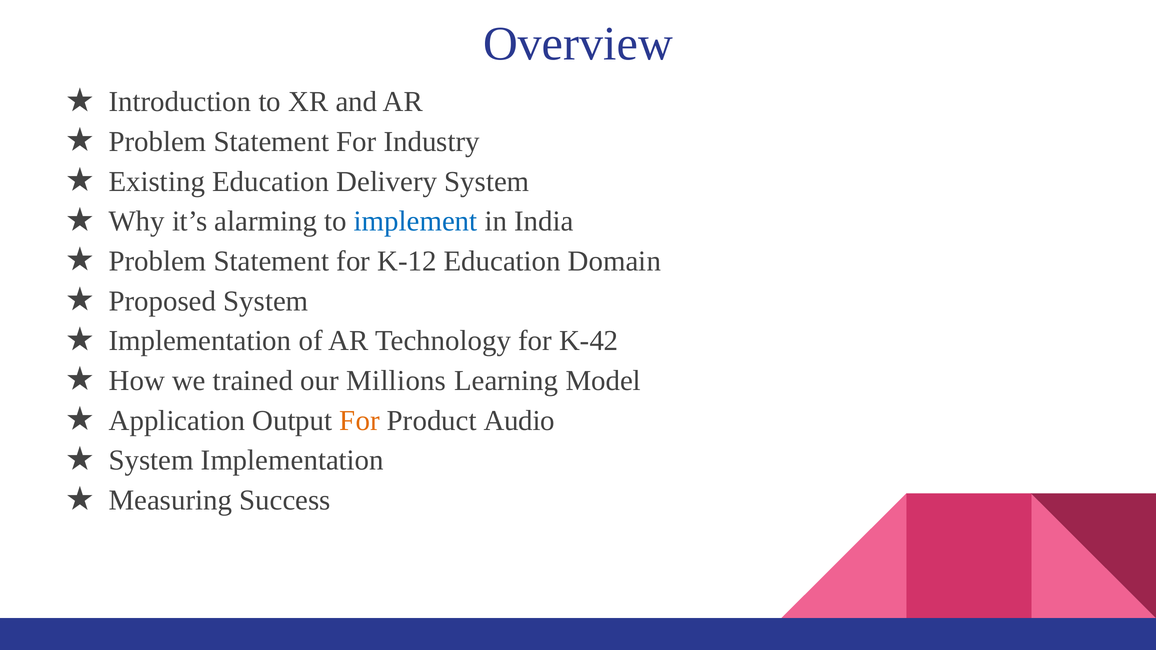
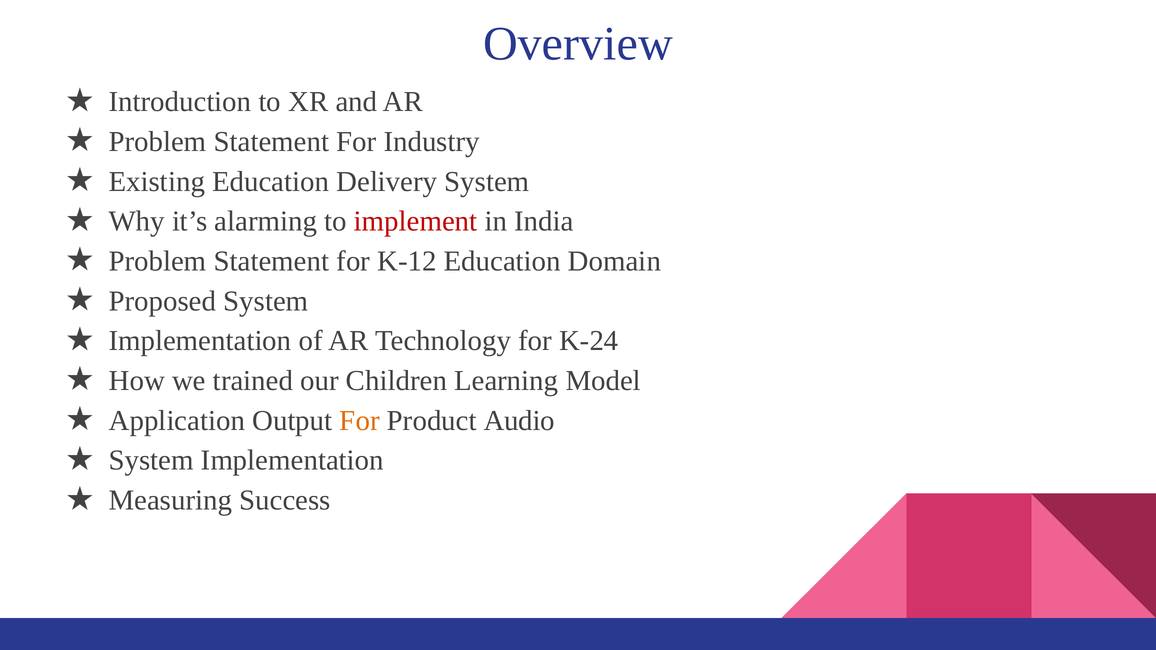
implement colour: blue -> red (416, 221)
K-42: K-42 -> K-24 (589, 341)
Millions: Millions -> Children (396, 381)
